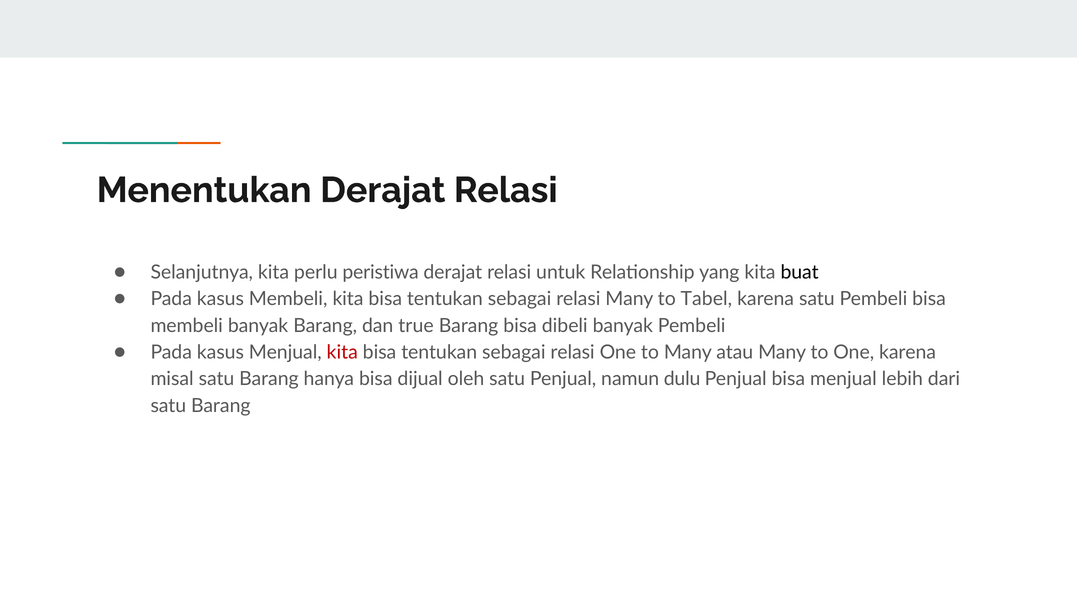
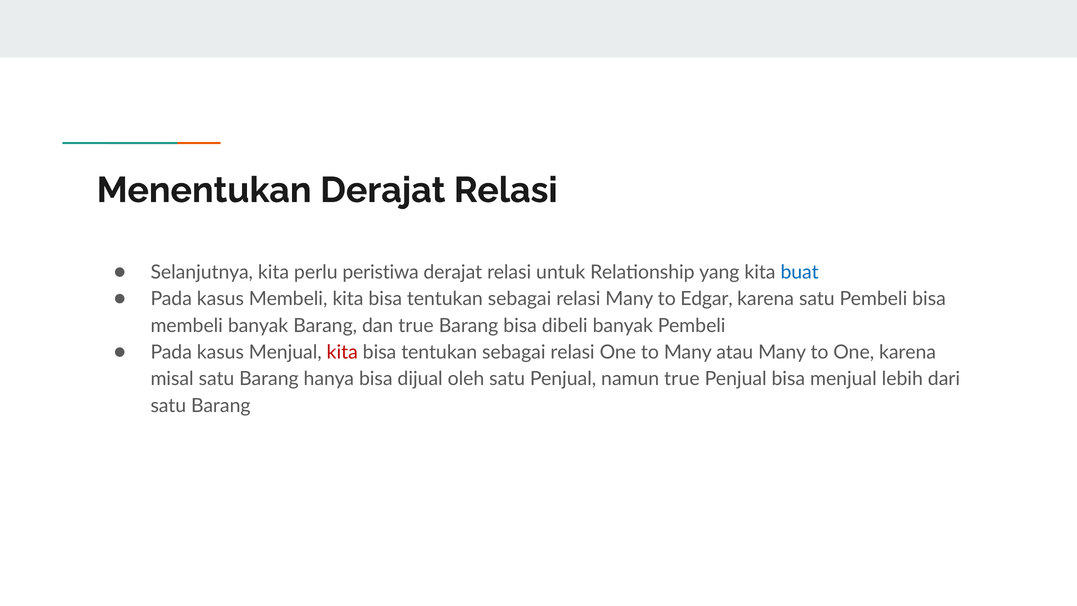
buat colour: black -> blue (800, 272)
Tabel: Tabel -> Edgar (706, 299)
namun dulu: dulu -> true (682, 379)
